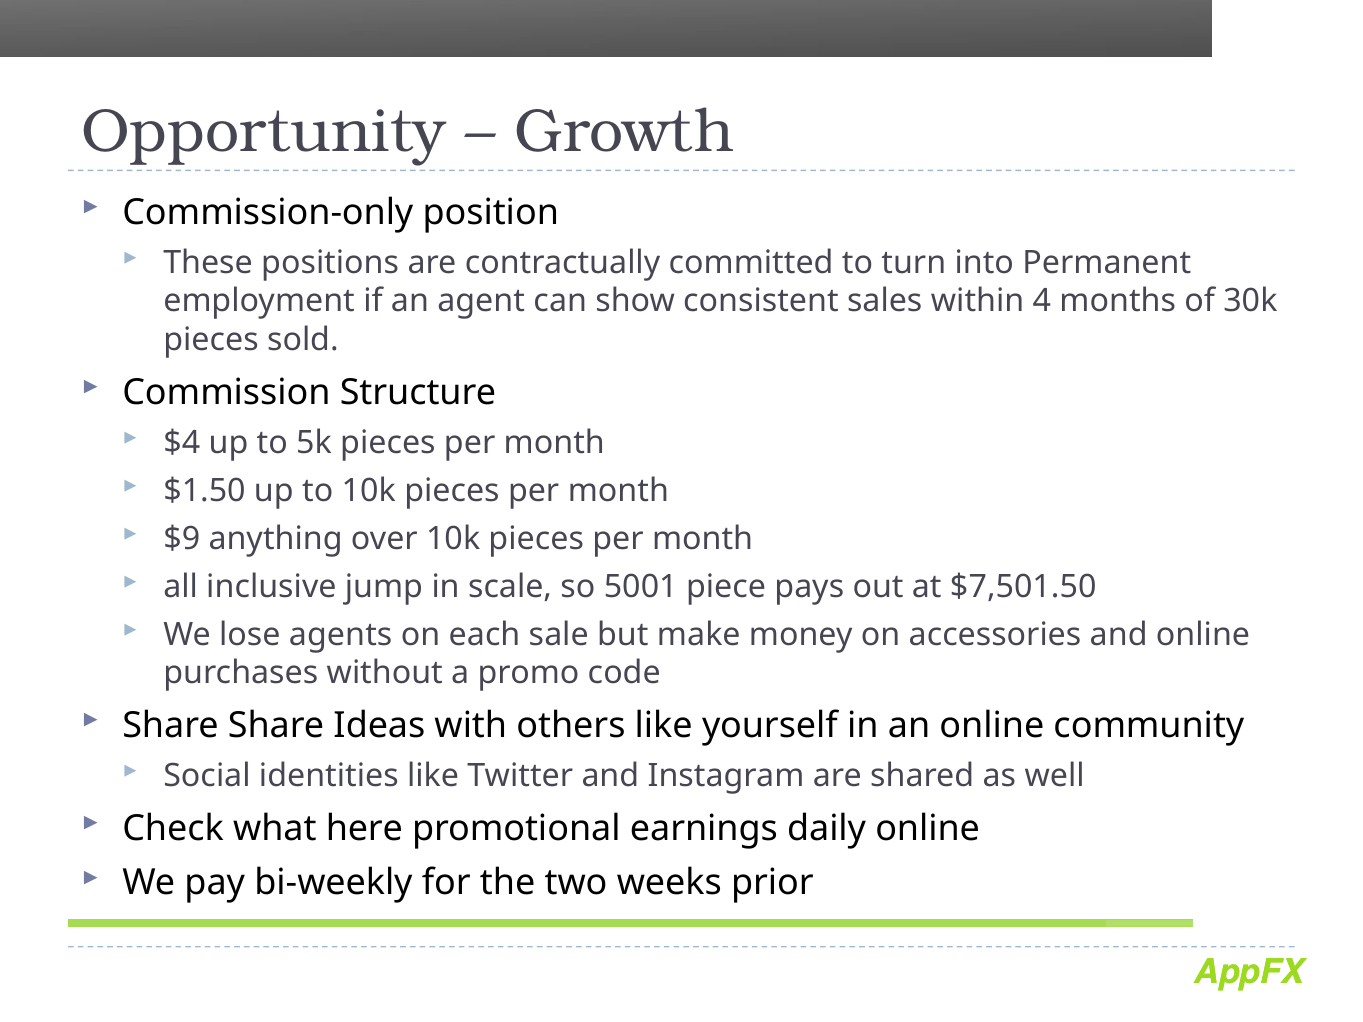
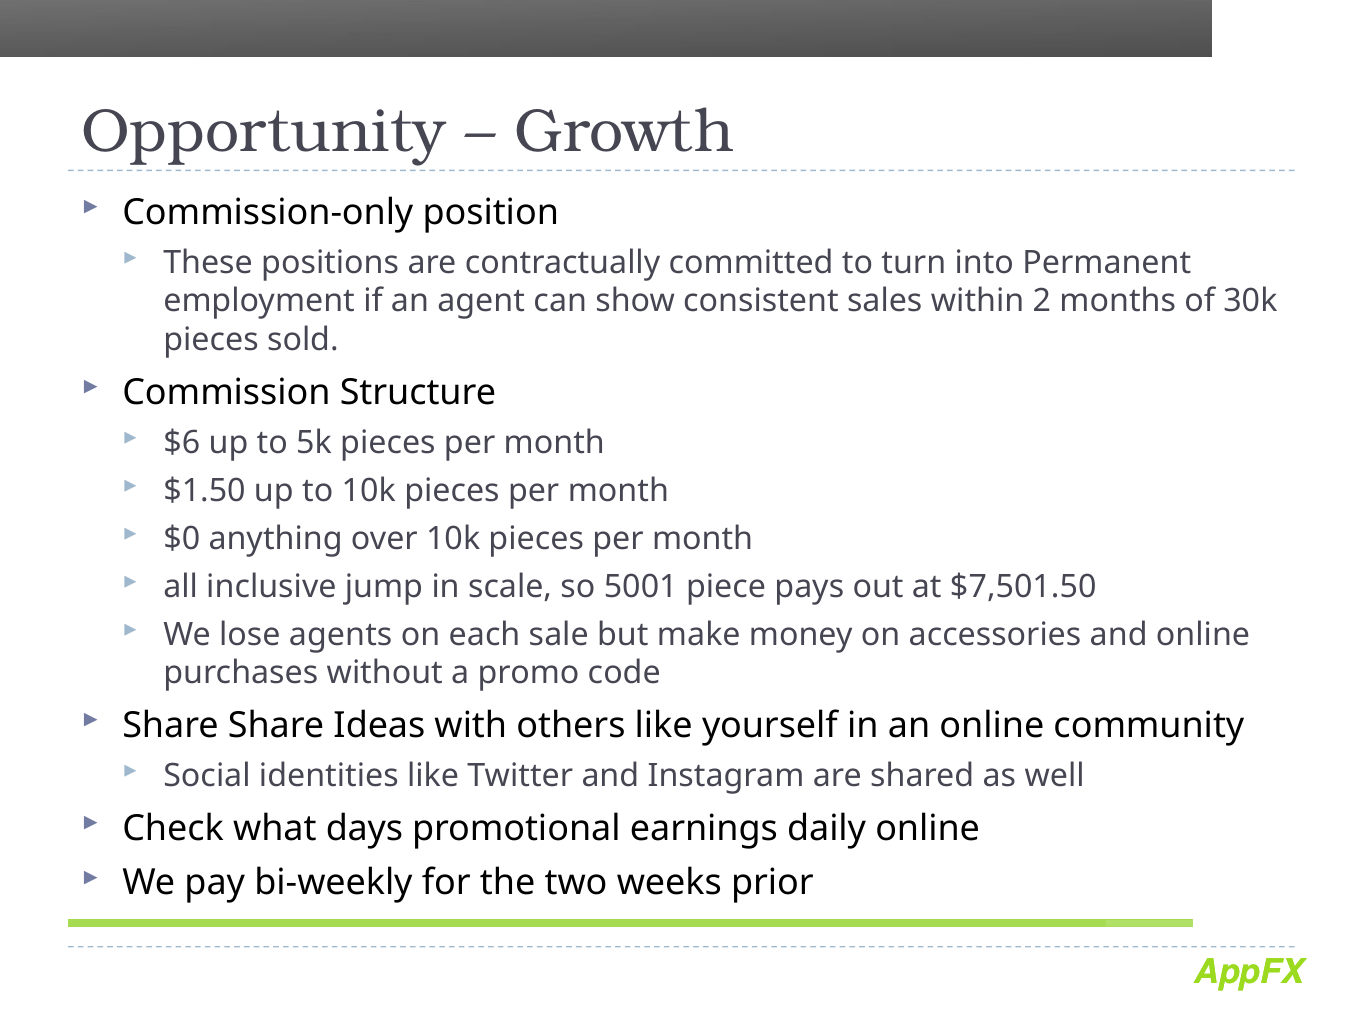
4: 4 -> 2 (1042, 301)
$4: $4 -> $6 (182, 442)
$9: $9 -> $0 (182, 539)
here: here -> days (364, 829)
